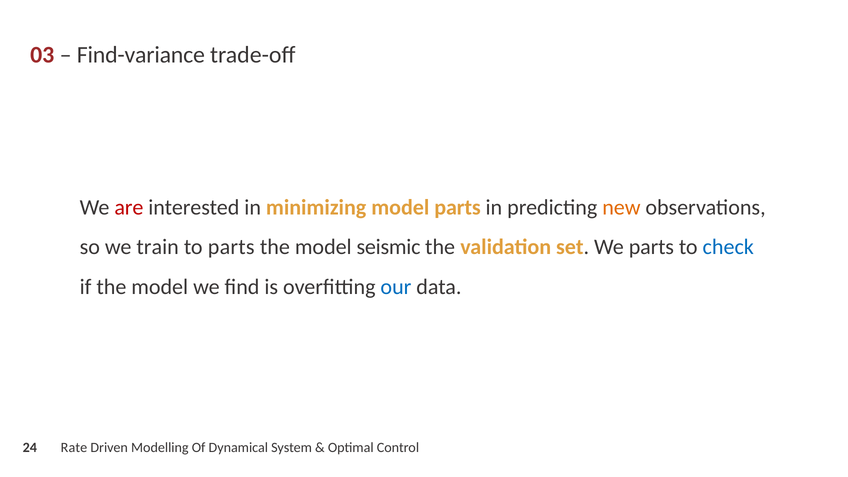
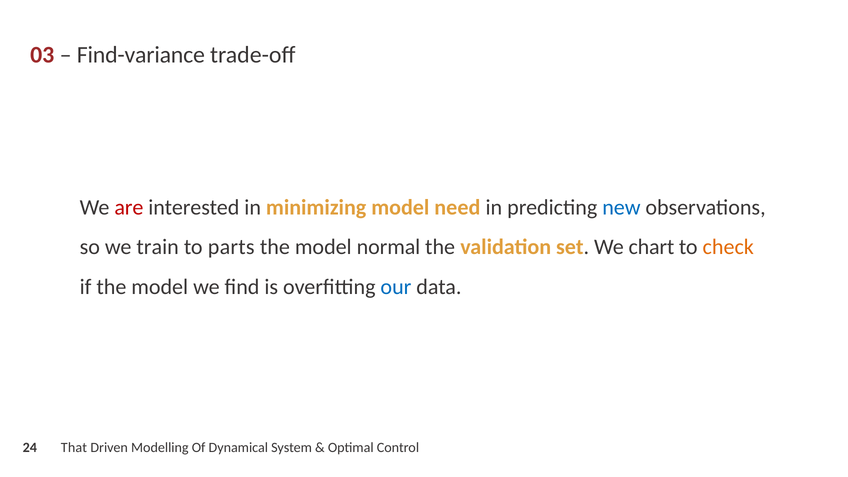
model parts: parts -> need (457, 207)
new colour: orange -> blue (621, 207)
seismic: seismic -> normal (388, 247)
We parts: parts -> chart (651, 247)
check colour: blue -> orange (728, 247)
Rate: Rate -> That (74, 448)
